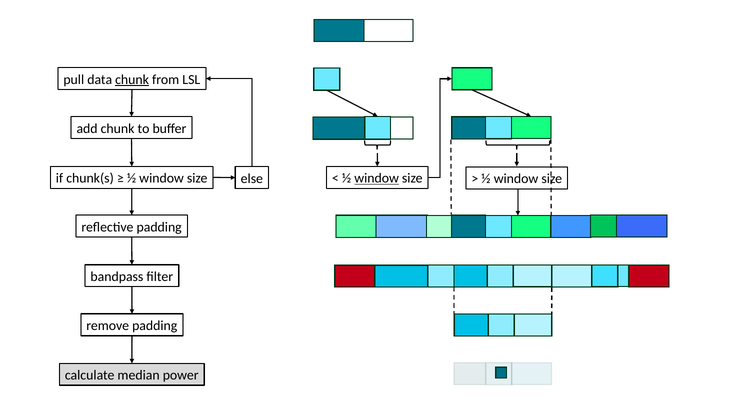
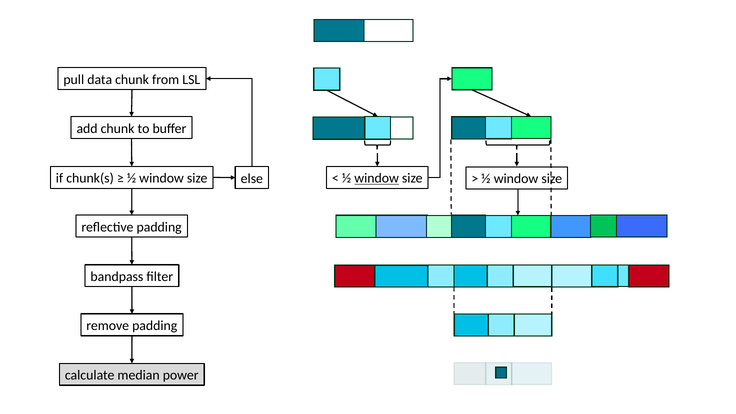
chunk underline: present -> none (132, 80)
